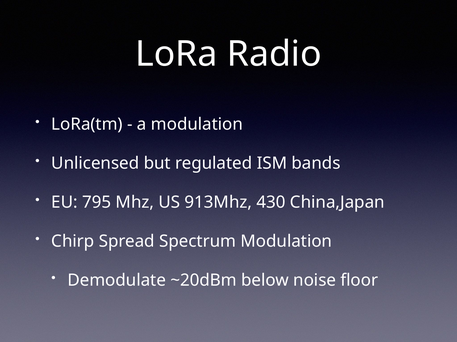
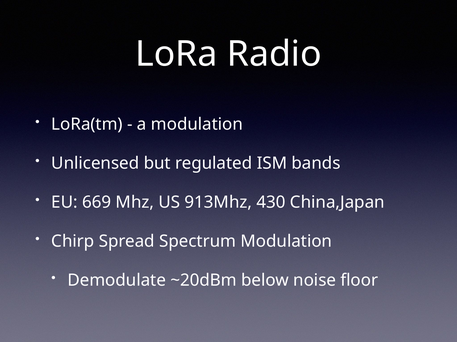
795: 795 -> 669 (97, 203)
